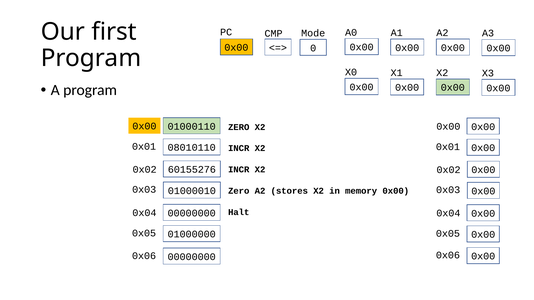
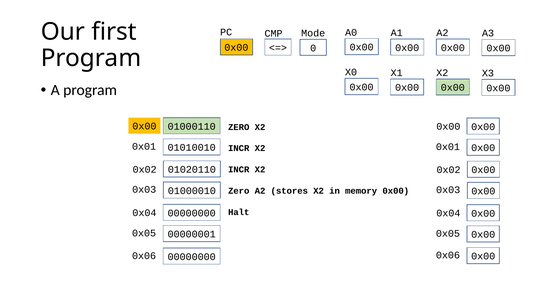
08010110: 08010110 -> 01010010 (192, 148)
60155276: 60155276 -> 01020110 (192, 170)
01000000: 01000000 -> 00000001 (192, 235)
